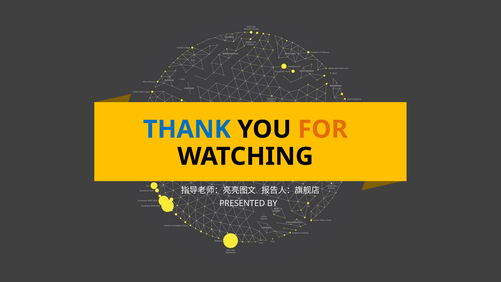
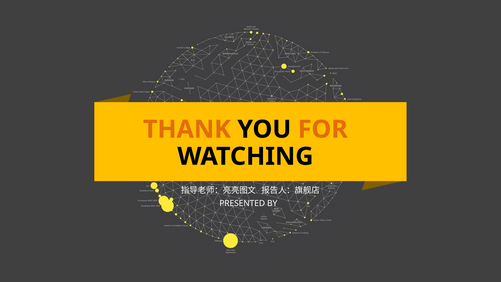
THANK colour: blue -> orange (187, 129)
